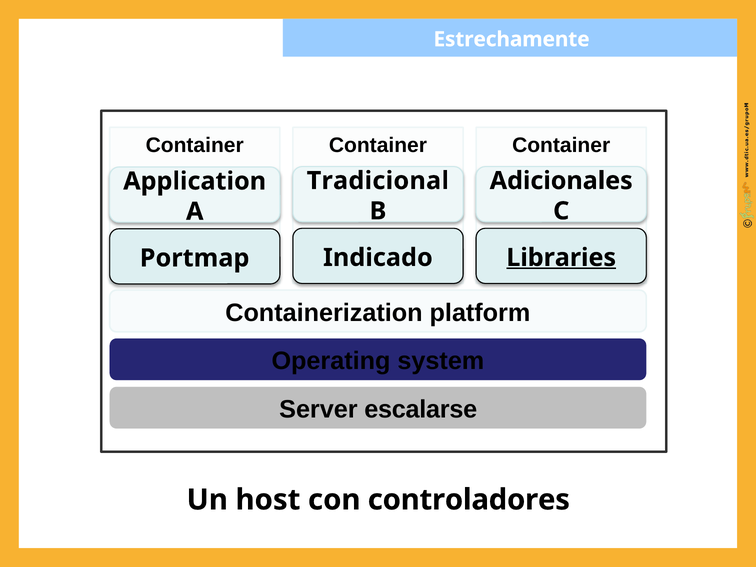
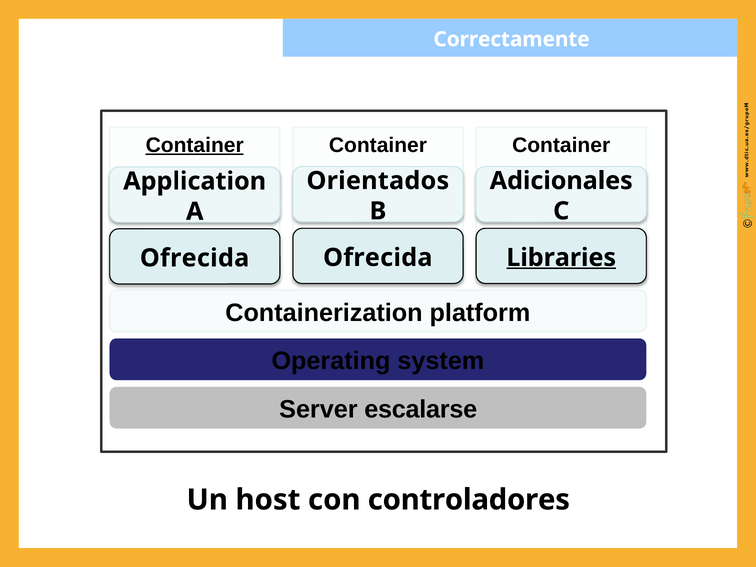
Estrechamente: Estrechamente -> Correctamente (512, 39)
Container underline: none -> present (195, 145)
Tradicional: Tradicional -> Orientados (378, 181)
Indicado: Indicado -> Ofrecida (378, 258)
Portmap: Portmap -> Ofrecida (195, 258)
